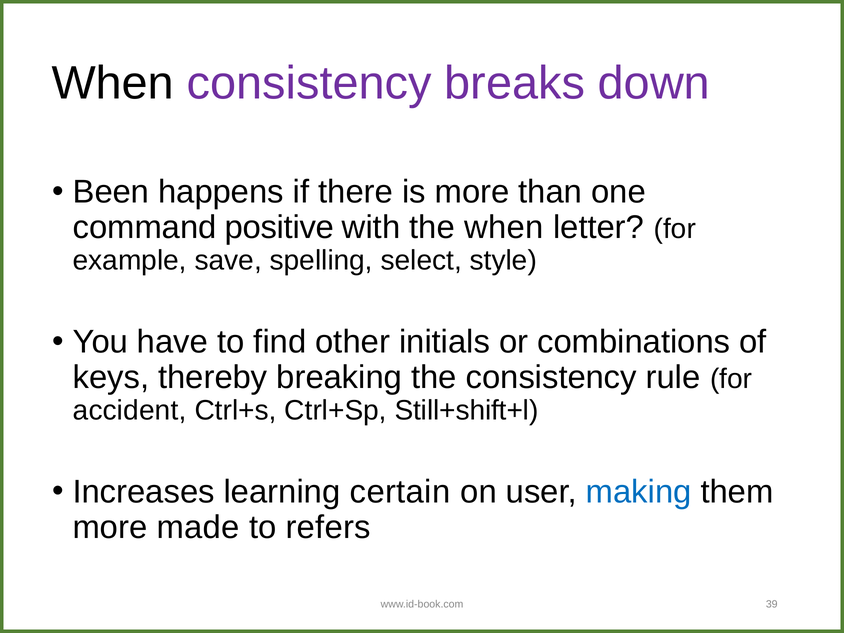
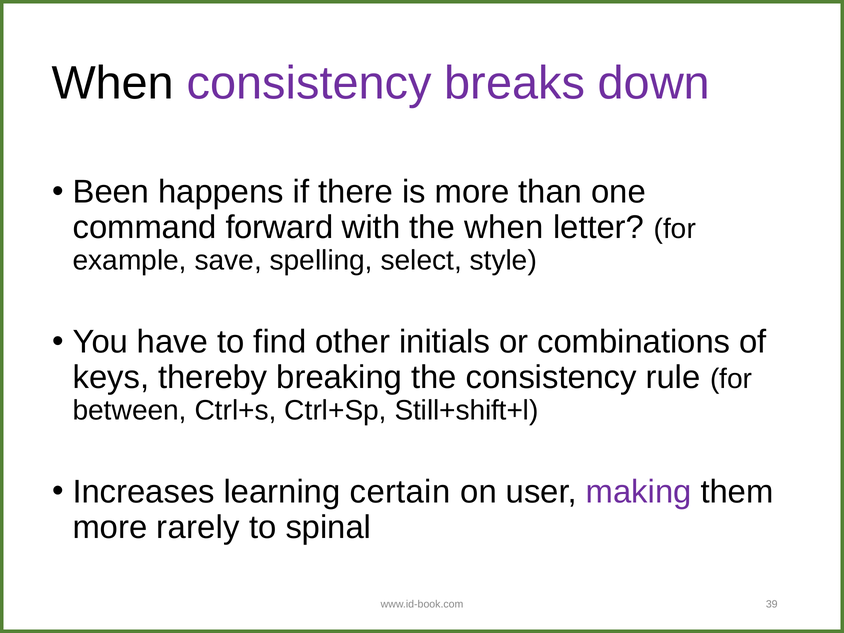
positive: positive -> forward (279, 228)
accident: accident -> between (130, 410)
making colour: blue -> purple (639, 492)
made: made -> rarely (198, 527)
refers: refers -> spinal (328, 527)
